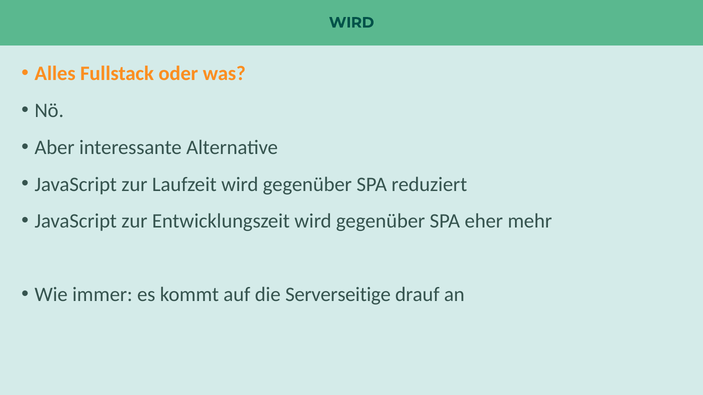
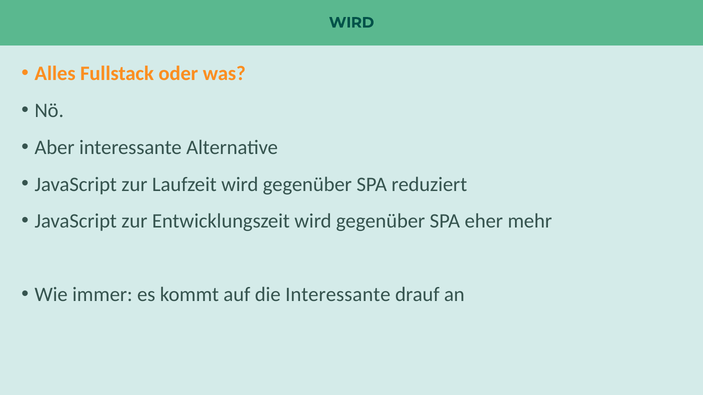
die Serverseitige: Serverseitige -> Interessante (338, 295)
